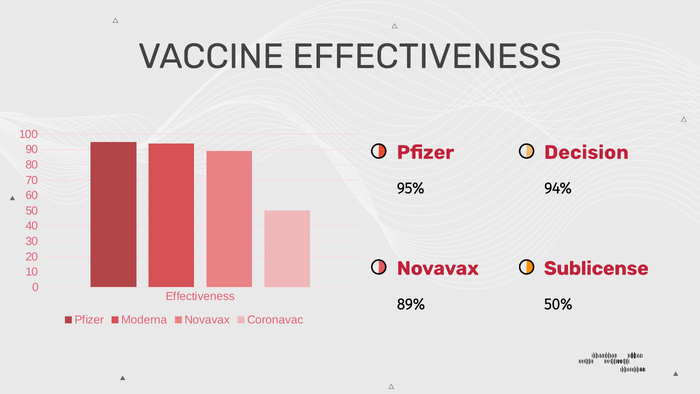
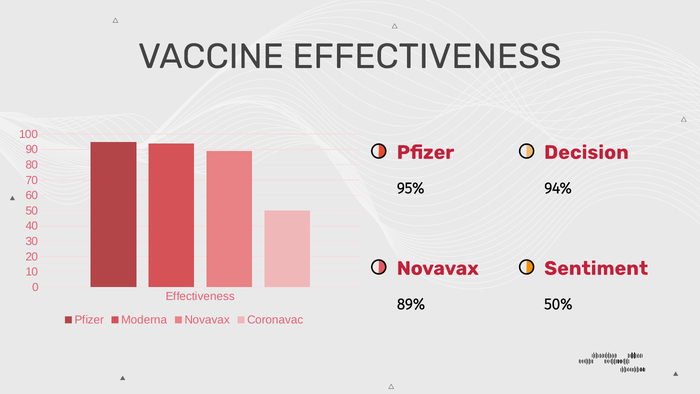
Sublicense: Sublicense -> Sentiment (596, 268)
